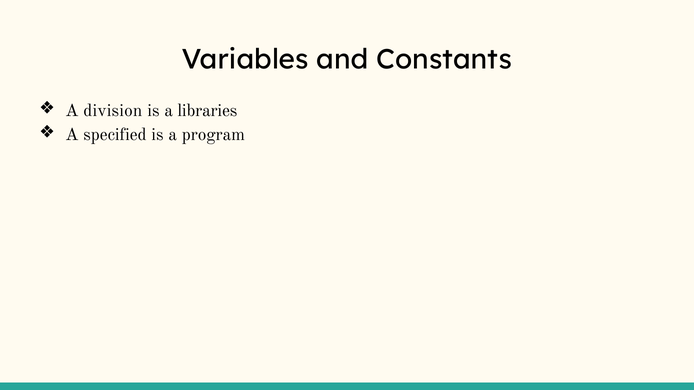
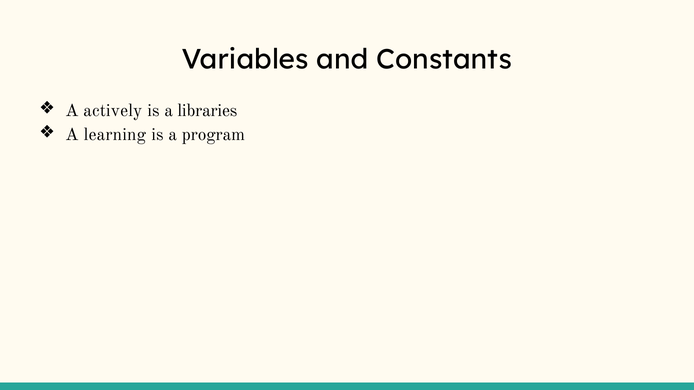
division: division -> actively (113, 111)
specified: specified -> learning (115, 135)
